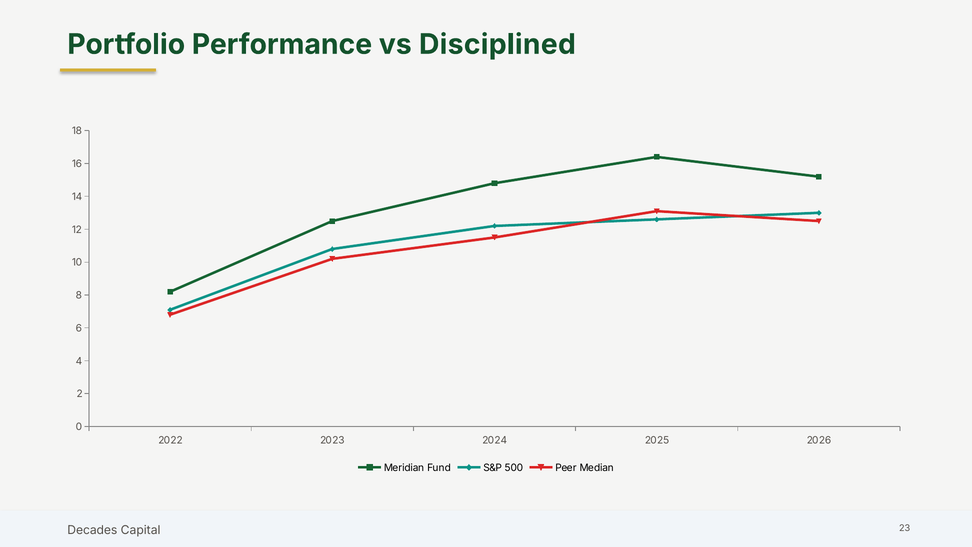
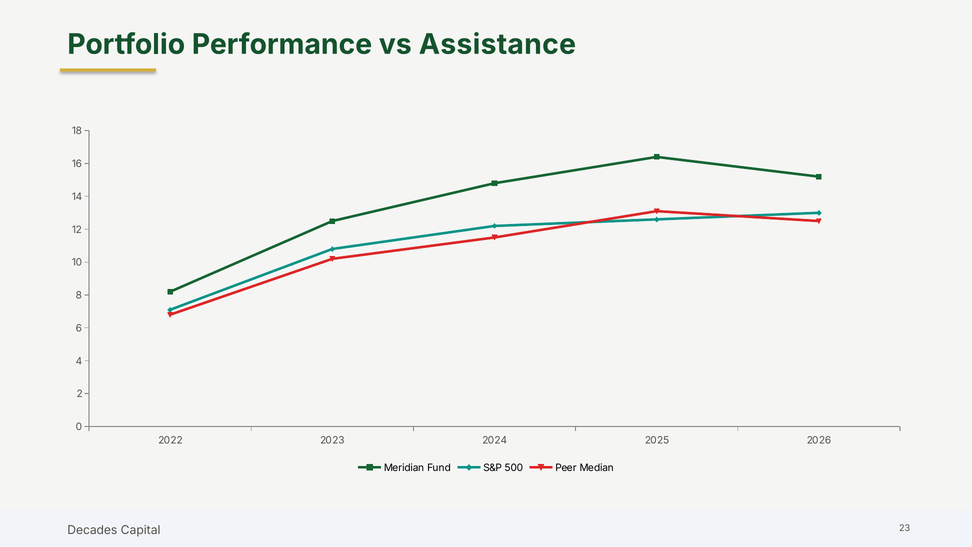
Disciplined: Disciplined -> Assistance (497, 44)
